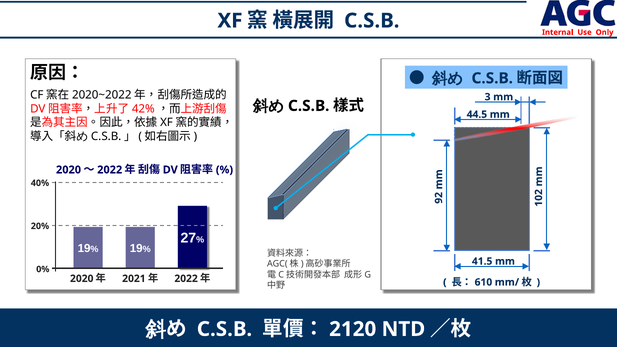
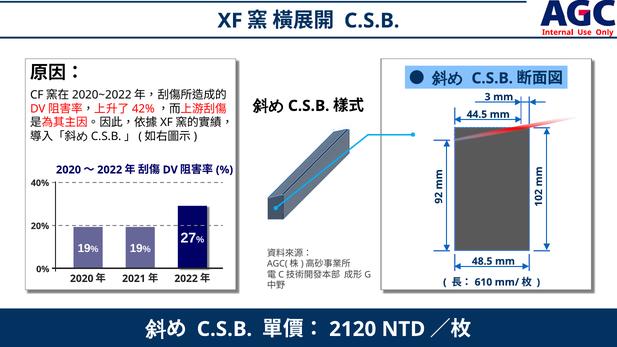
41.5: 41.5 -> 48.5 (482, 261)
